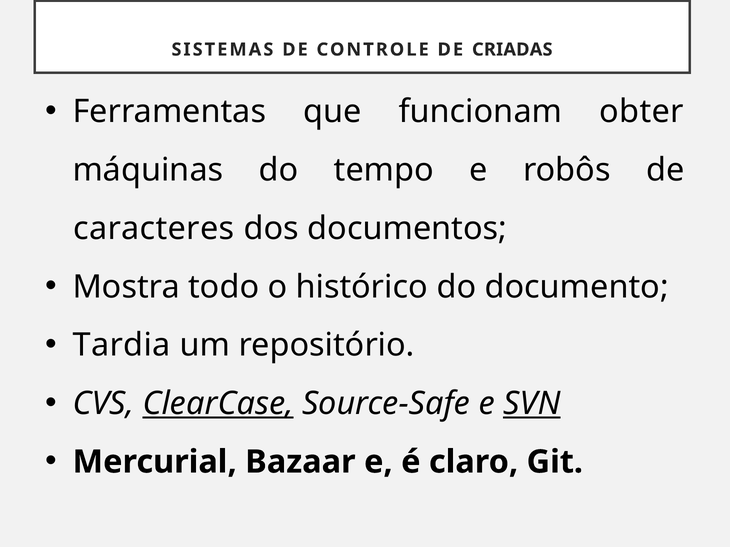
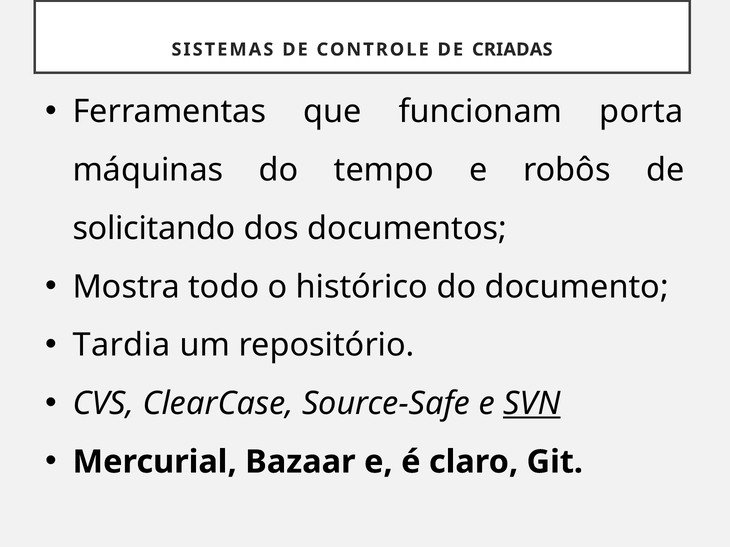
obter: obter -> porta (642, 112)
caracteres: caracteres -> solicitando (154, 229)
ClearCase underline: present -> none (218, 404)
